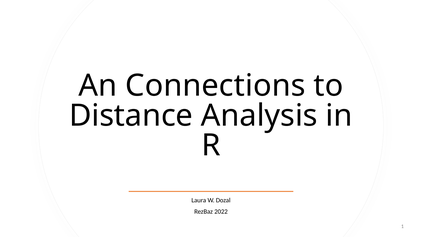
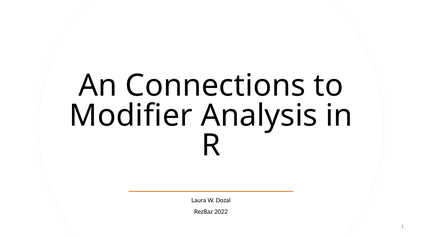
Distance: Distance -> Modifier (131, 116)
